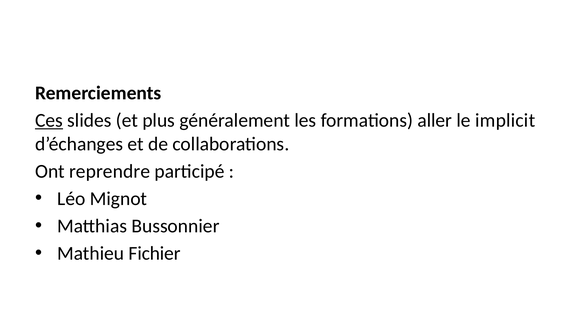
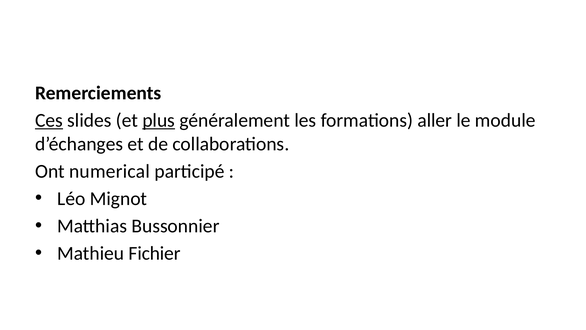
plus underline: none -> present (159, 120)
implicit: implicit -> module (505, 120)
reprendre: reprendre -> numerical (110, 171)
